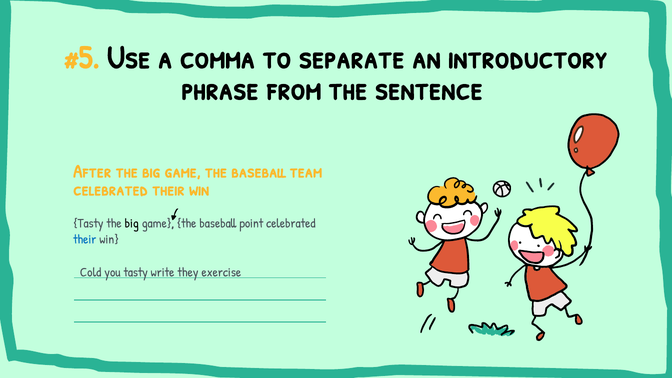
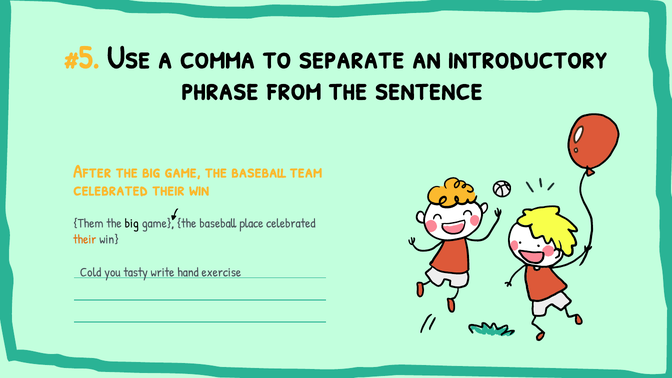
Tasty: Tasty -> Them (88, 224)
point: point -> place (251, 224)
their colour: blue -> orange (85, 239)
they: they -> hand (188, 272)
